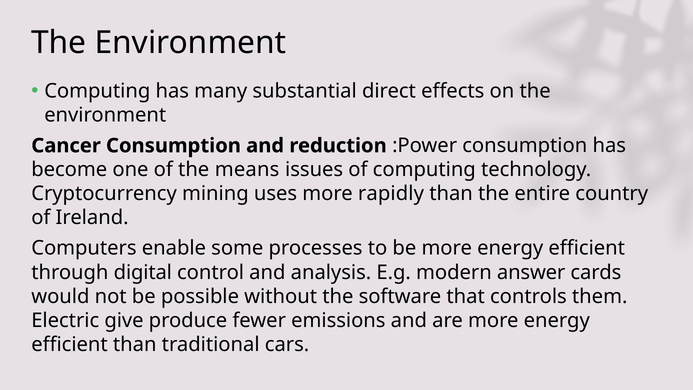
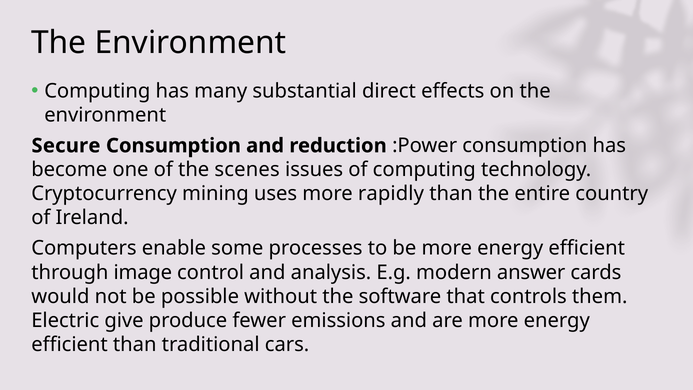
Cancer: Cancer -> Secure (66, 146)
means: means -> scenes (247, 170)
digital: digital -> image (143, 272)
